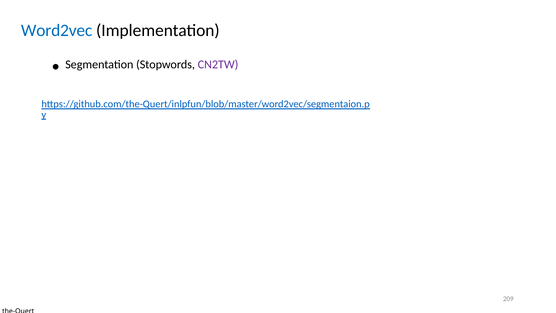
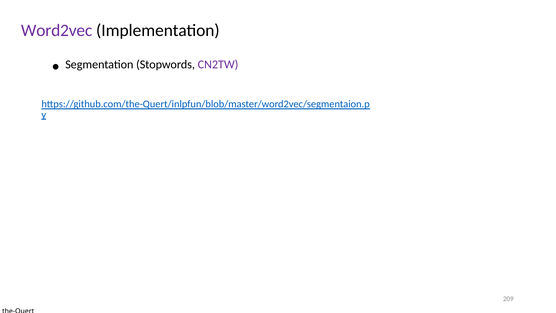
Word2vec colour: blue -> purple (57, 31)
